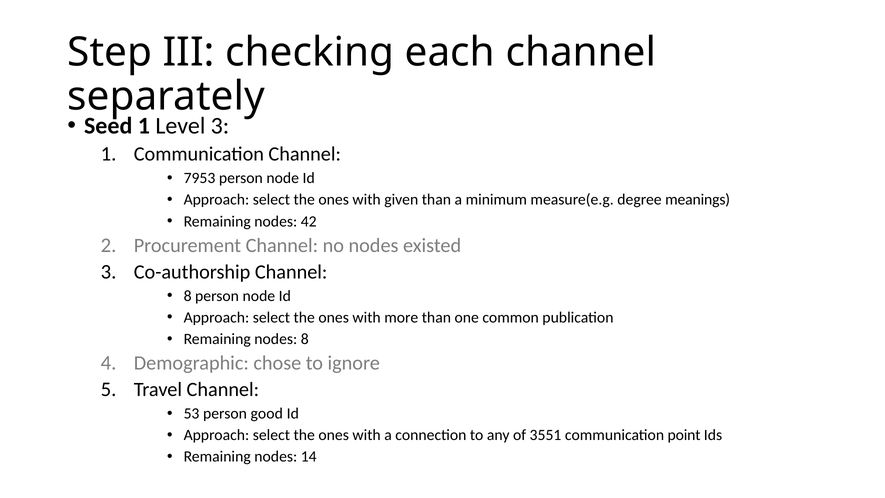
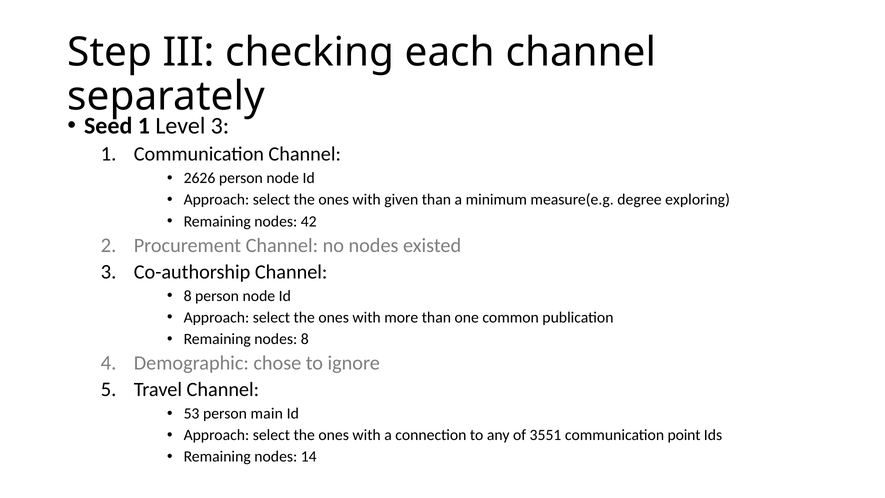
7953: 7953 -> 2626 (199, 178)
meanings: meanings -> exploring (698, 200)
good: good -> main (267, 413)
